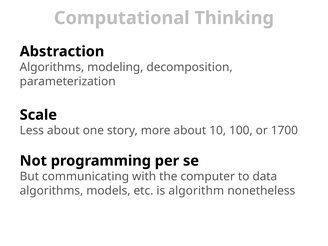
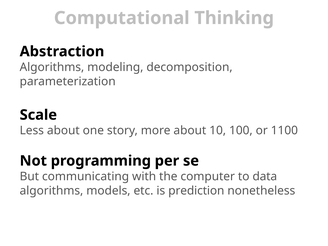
1700: 1700 -> 1100 (284, 131)
algorithm: algorithm -> prediction (196, 191)
